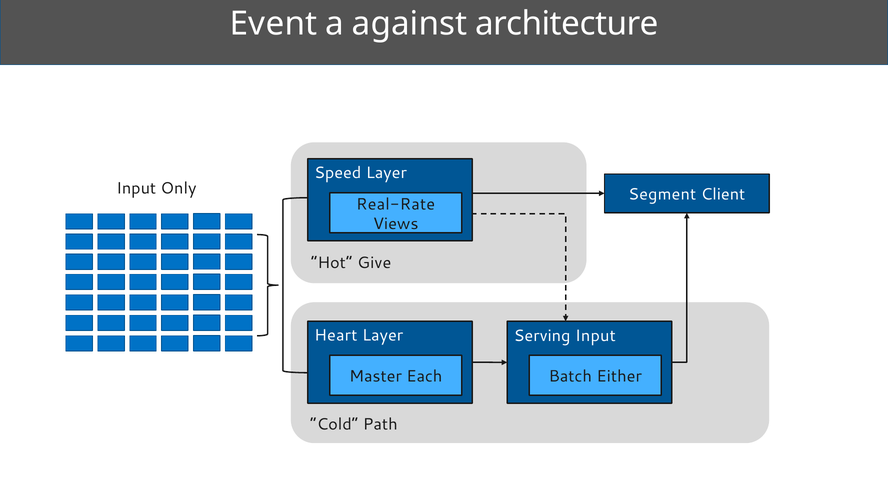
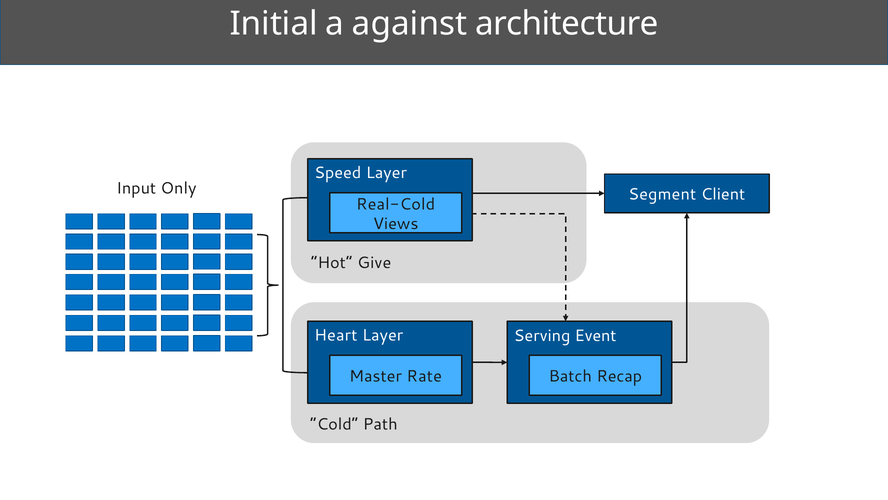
Event: Event -> Initial (274, 24)
Real-Rate: Real-Rate -> Real-Cold (396, 204)
Serving Input: Input -> Event (596, 335)
Each: Each -> Rate (424, 376)
Either: Either -> Recap (619, 376)
